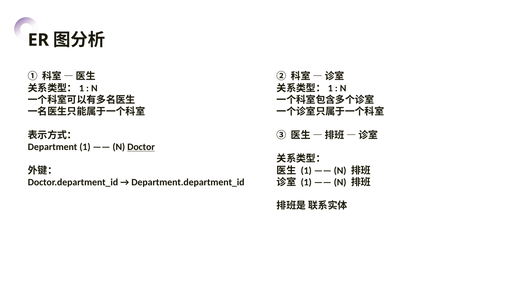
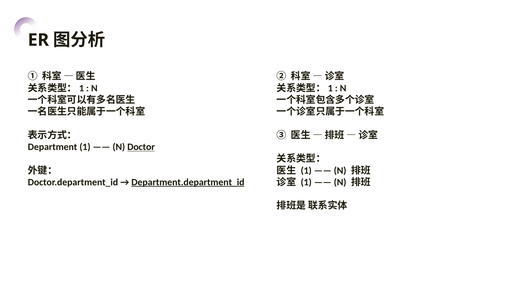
Department.department_id underline: none -> present (188, 182)
